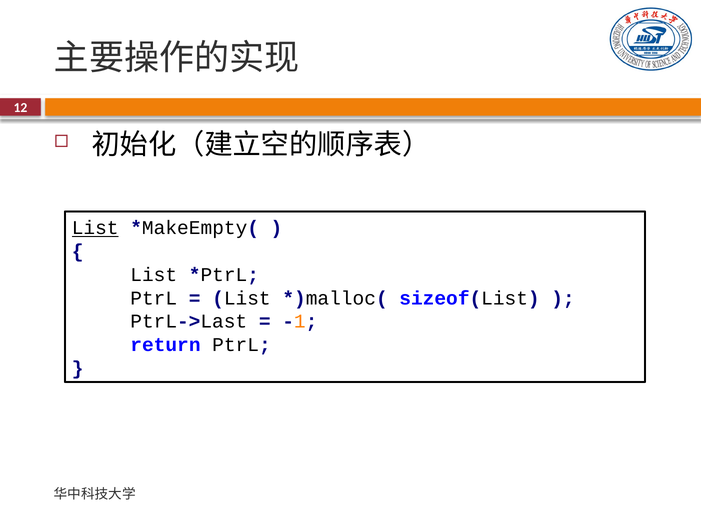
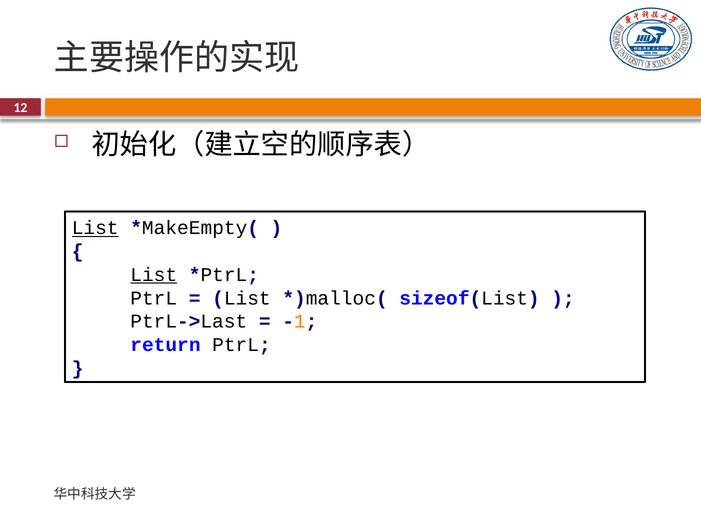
List underline: none -> present (154, 275)
